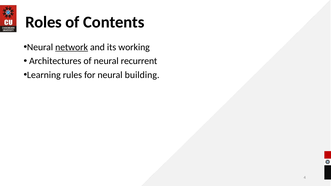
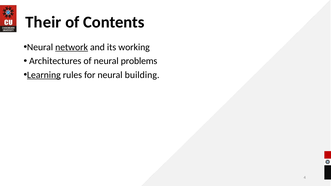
Roles: Roles -> Their (43, 22)
recurrent: recurrent -> problems (139, 61)
Learning underline: none -> present (44, 75)
